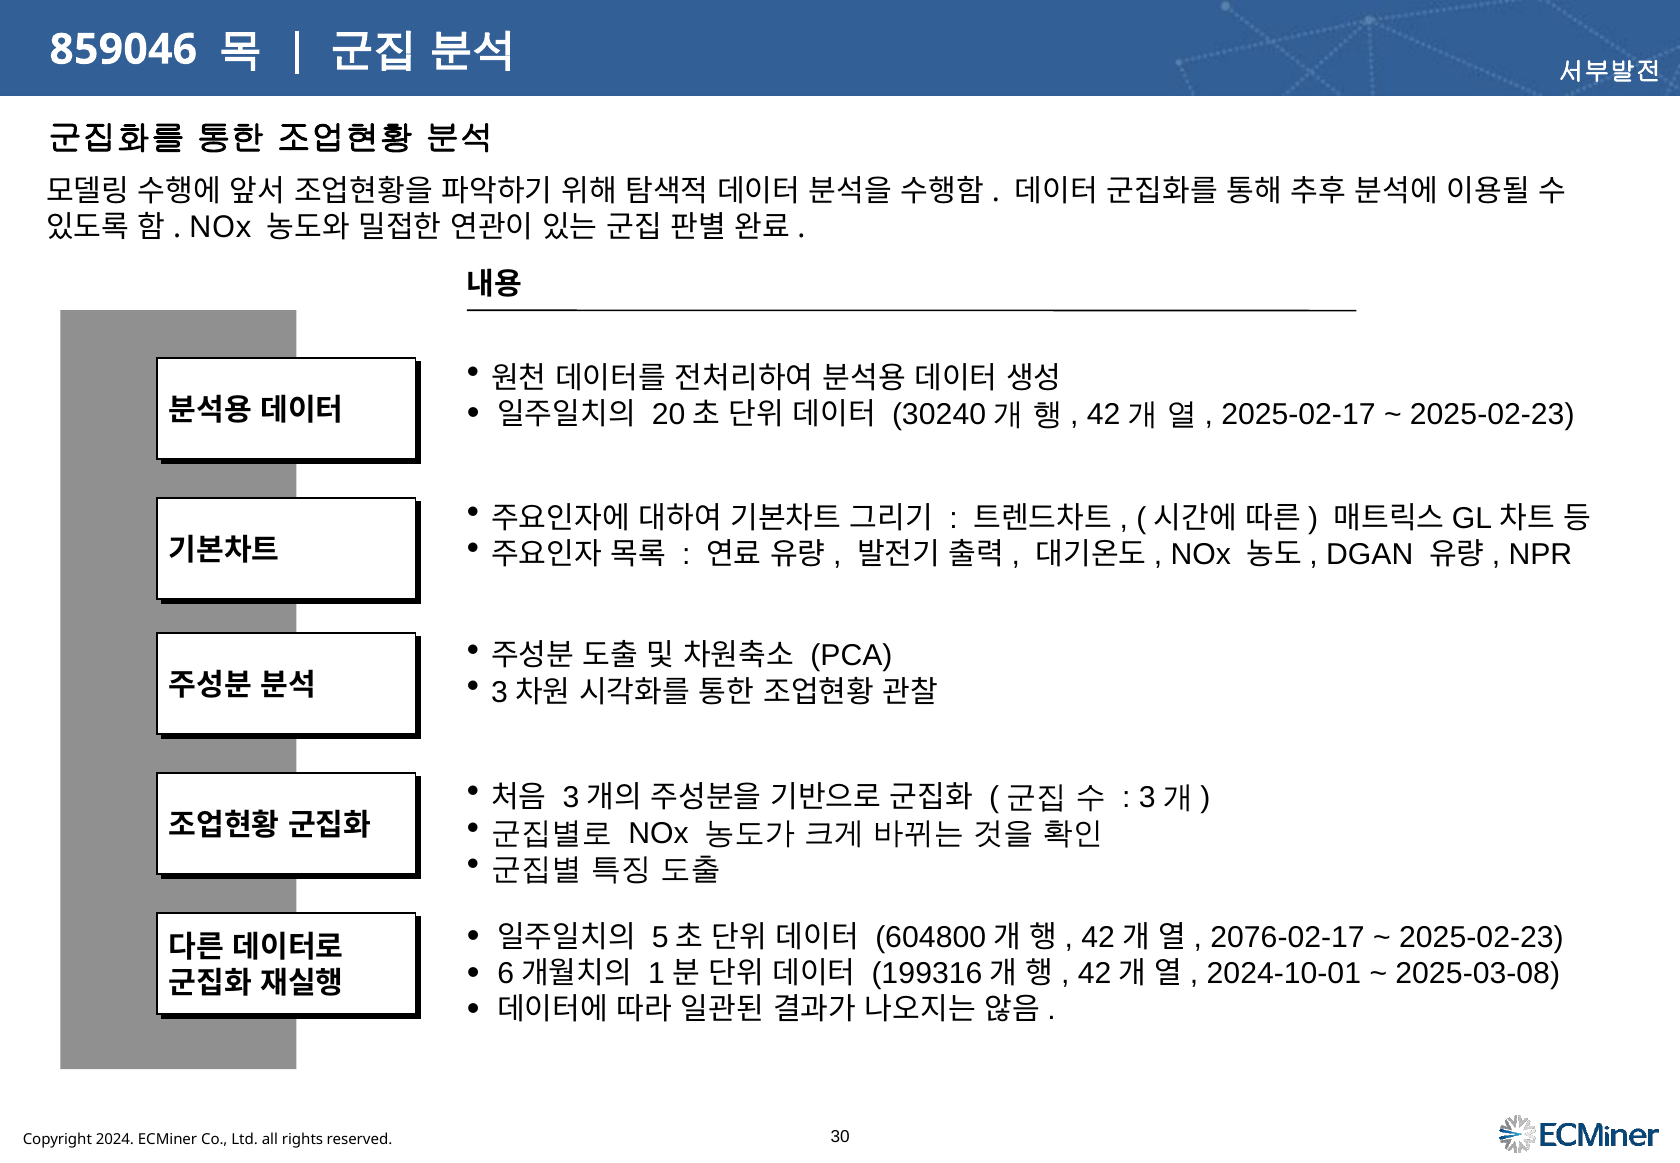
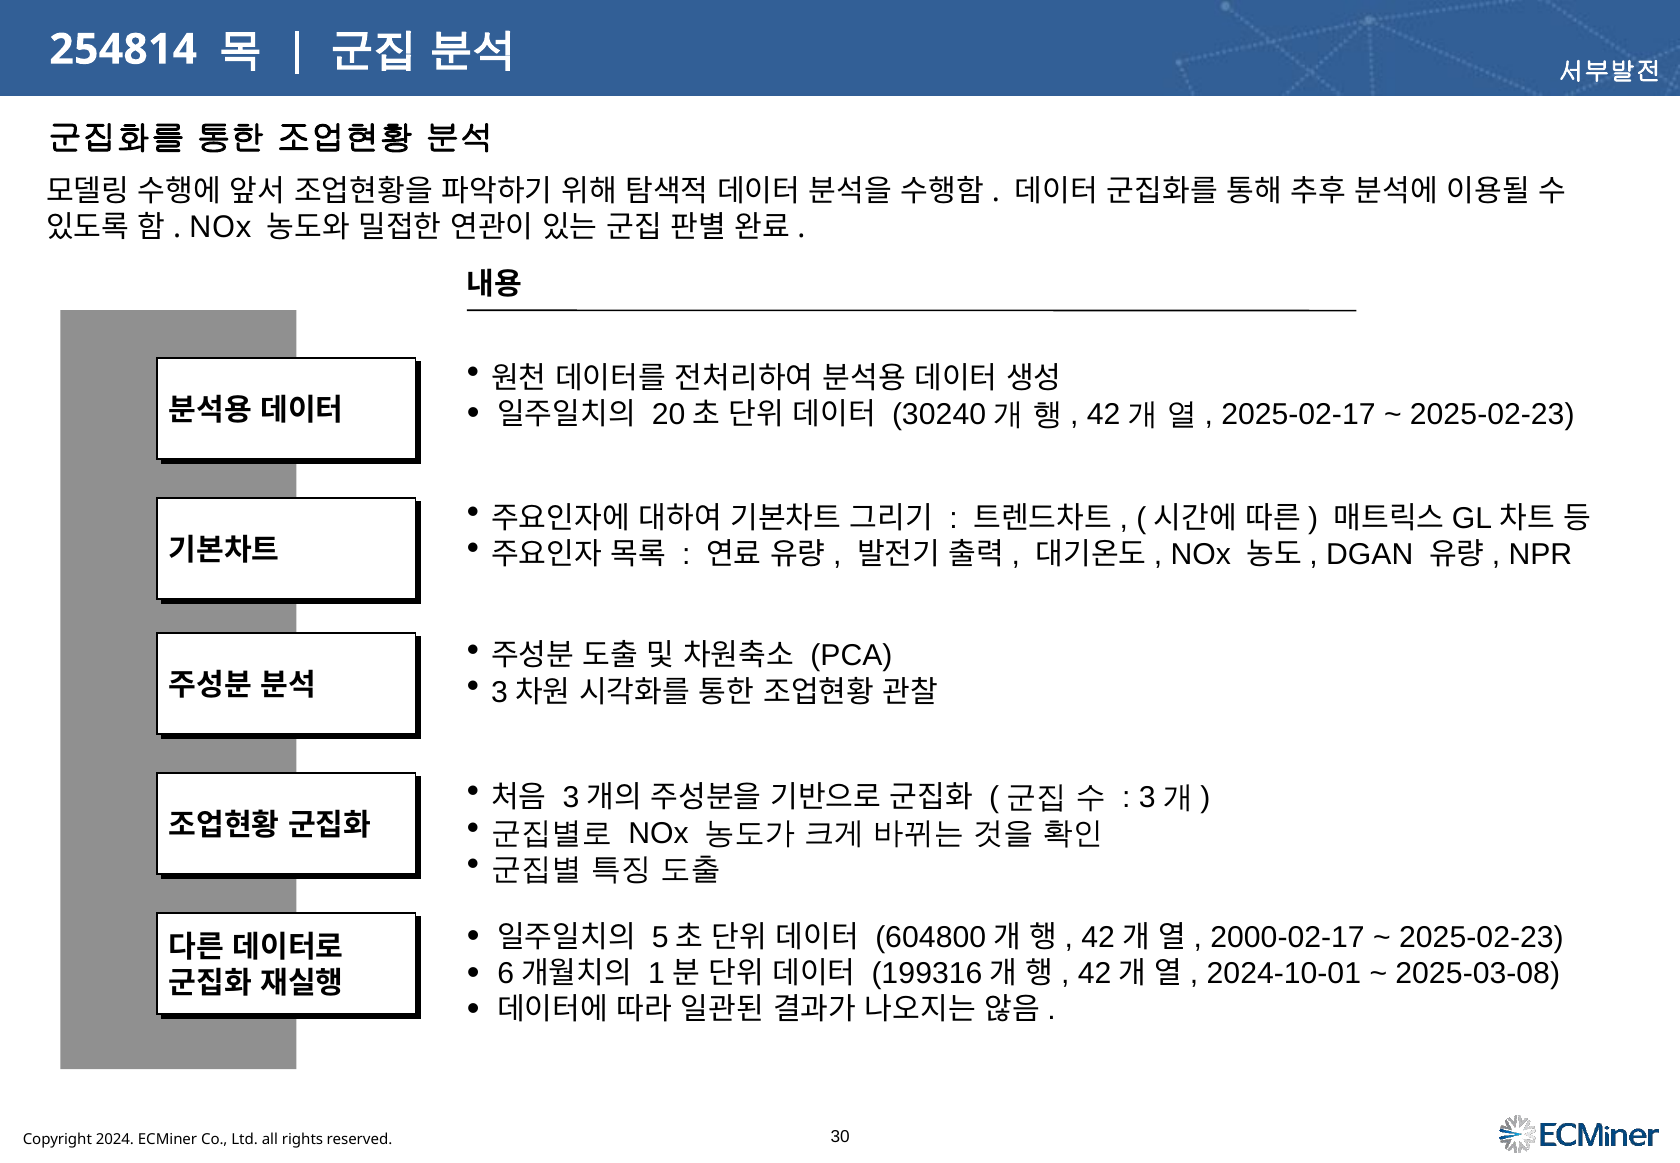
859046: 859046 -> 254814 (123, 50)
2076-02-17: 2076-02-17 -> 2000-02-17 (1288, 937)
